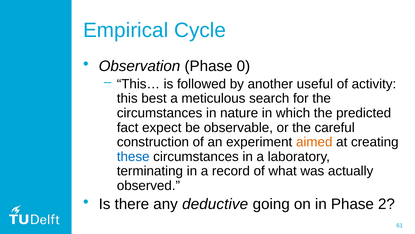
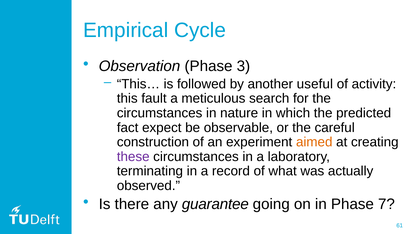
0: 0 -> 3 (243, 66)
best: best -> fault (154, 98)
these colour: blue -> purple (133, 156)
deductive: deductive -> guarantee (215, 204)
2: 2 -> 7 (386, 204)
